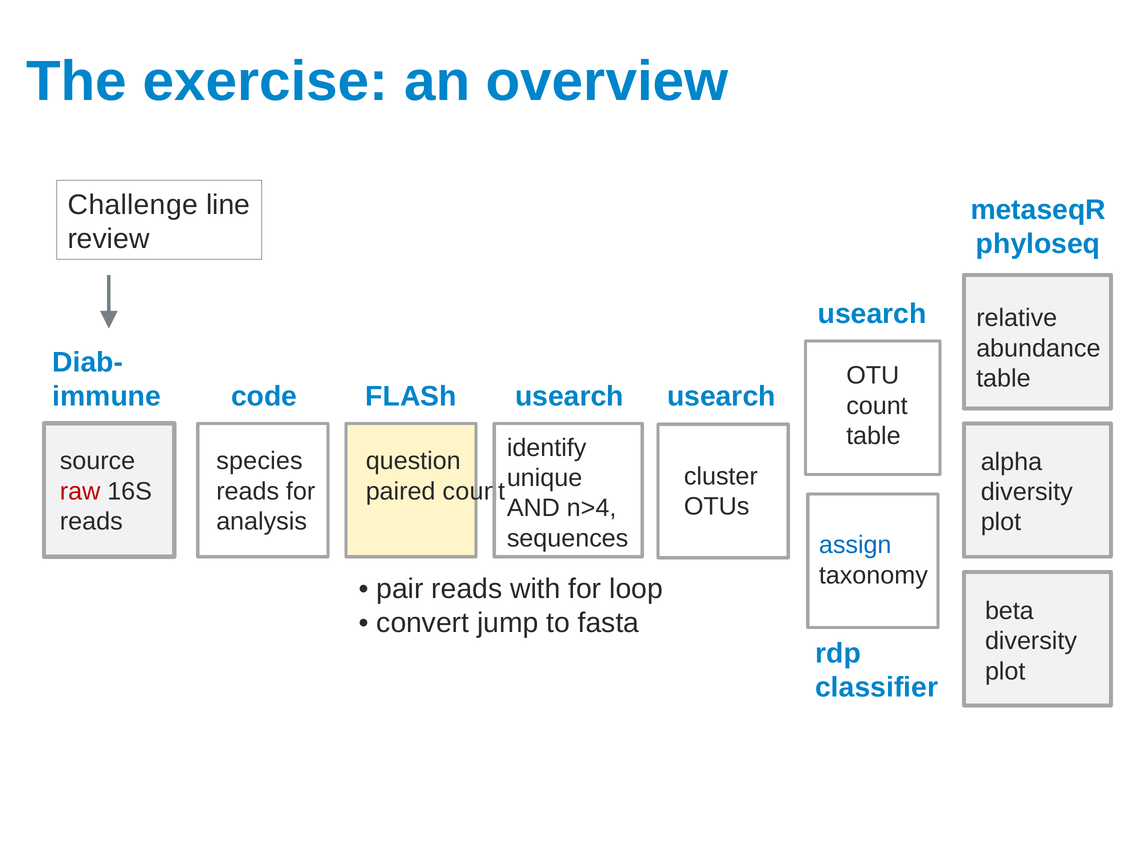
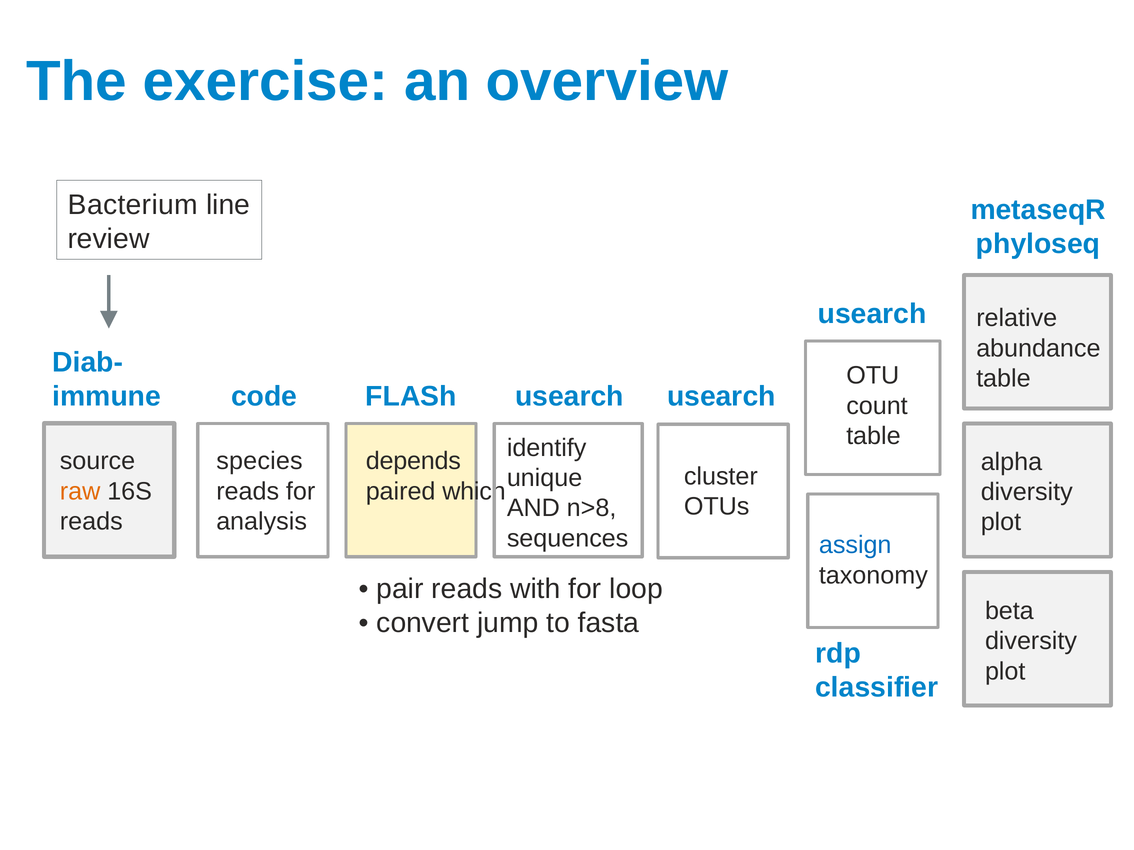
Challenge: Challenge -> Bacterium (133, 205)
question: question -> depends (413, 461)
raw colour: red -> orange (80, 492)
paired count: count -> which (474, 492)
n>4: n>4 -> n>8 (592, 508)
